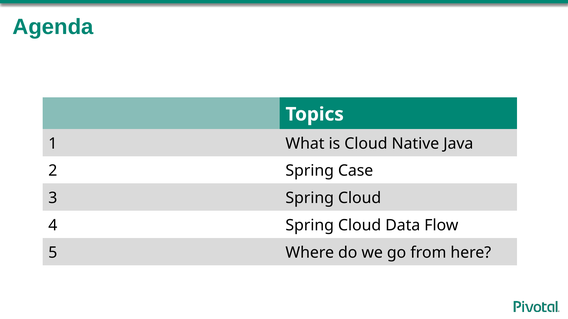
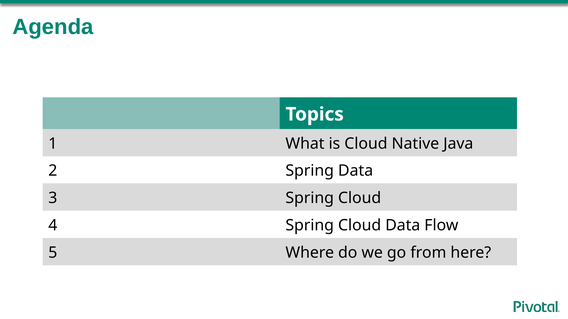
Spring Case: Case -> Data (356, 171)
